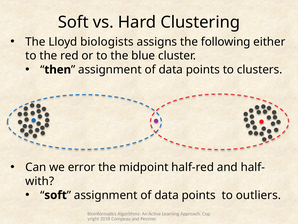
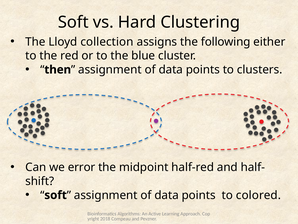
biologists: biologists -> collection (107, 42)
with: with -> shift (40, 181)
outliers: outliers -> colored (258, 195)
